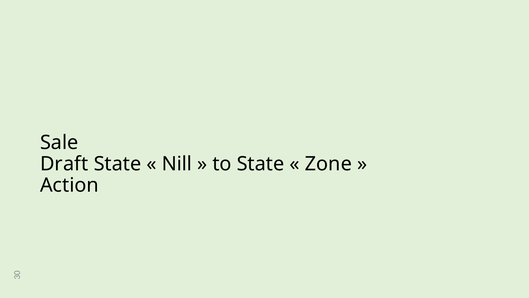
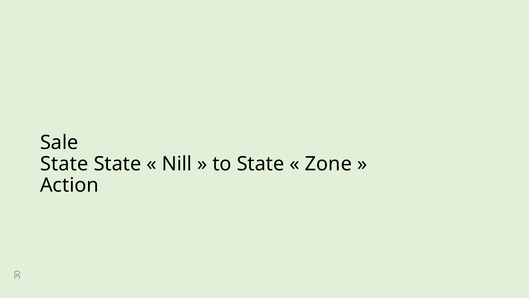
Draft: Draft -> State (64, 164)
